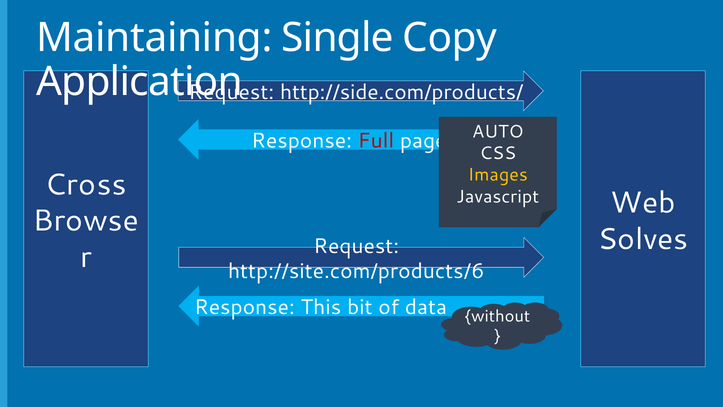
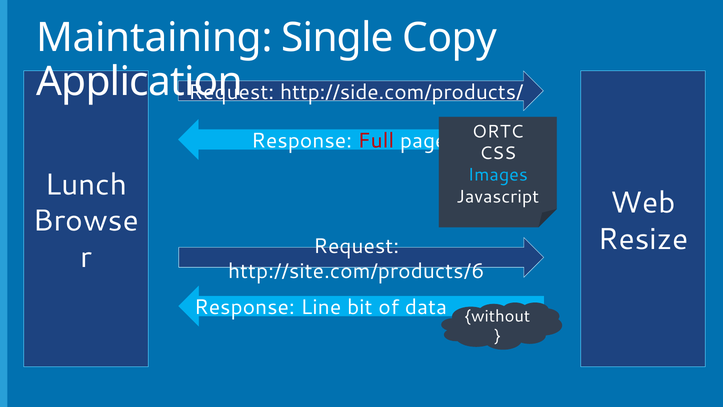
AUTO: AUTO -> ORTC (498, 131)
Images colour: yellow -> light blue (498, 175)
Cross: Cross -> Lunch (86, 185)
Solves: Solves -> Resize (643, 239)
This: This -> Line (321, 307)
